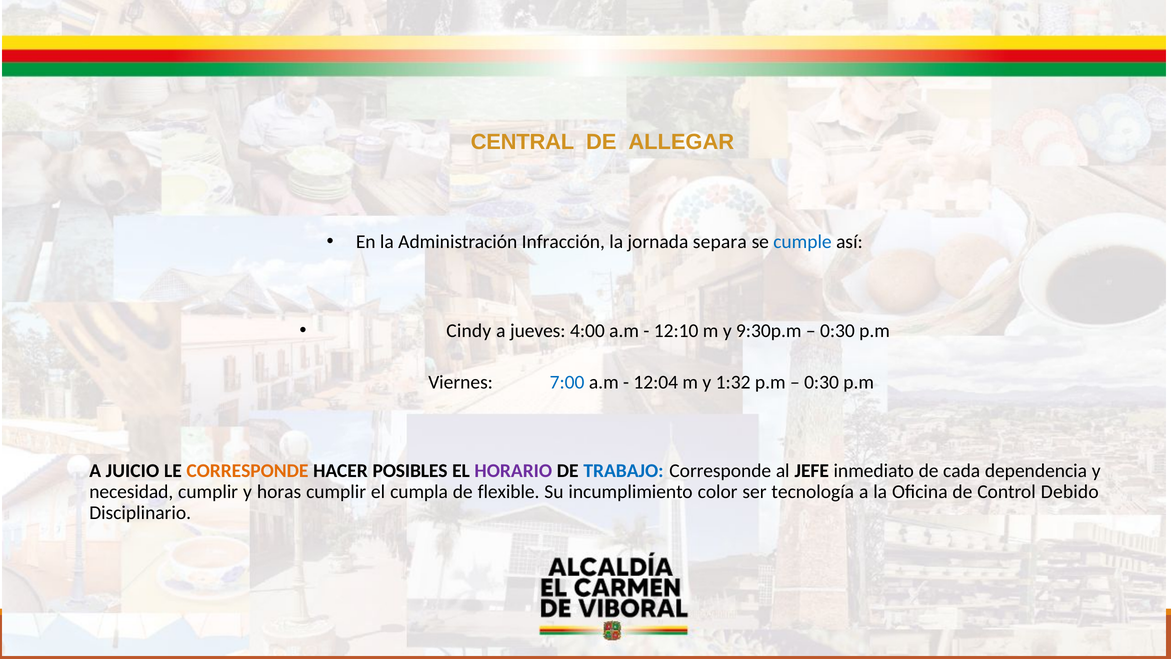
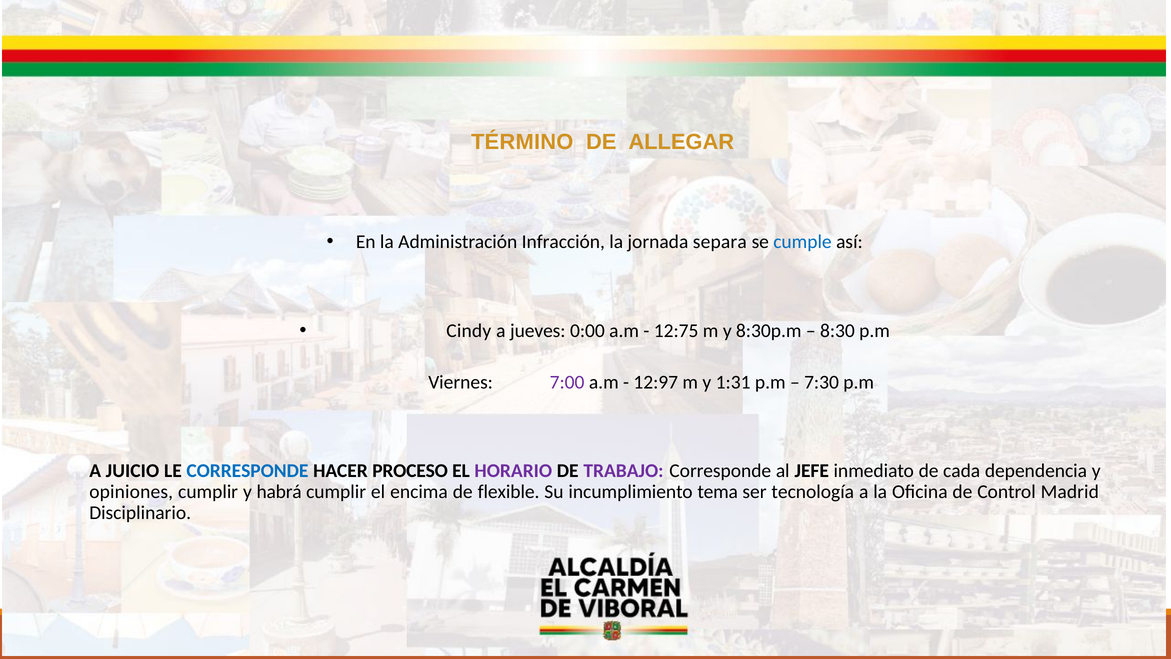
CENTRAL: CENTRAL -> TÉRMINO (522, 142)
4:00: 4:00 -> 0:00 (587, 331)
12:10: 12:10 -> 12:75 (676, 331)
9:30p.m: 9:30p.m -> 8:30p.m (769, 331)
0:30: 0:30 -> 8:30 (837, 331)
7:00 colour: blue -> purple (567, 382)
12:04: 12:04 -> 12:97 (656, 382)
1:32: 1:32 -> 1:31 (733, 382)
0:30: 0:30 -> 7:30 (822, 382)
CORRESPONDE colour: orange -> blue (247, 470)
POSIBLES: POSIBLES -> PROCESO (410, 470)
TRABAJO colour: blue -> purple (623, 470)
necesidad: necesidad -> opiniones (131, 492)
horas: horas -> habrá (279, 492)
cumpla: cumpla -> encima (419, 492)
color: color -> tema (718, 492)
Debido: Debido -> Madrid (1070, 492)
